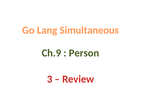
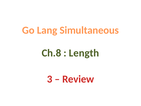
Ch.9: Ch.9 -> Ch.8 (51, 53)
Person: Person -> Length (84, 53)
